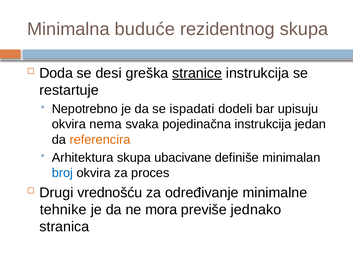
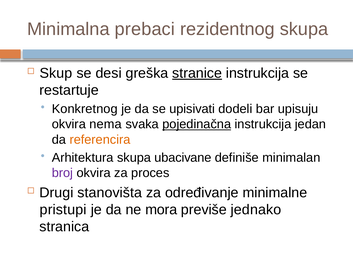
buduće: buduće -> prebaci (145, 29)
Doda: Doda -> Skup (56, 73)
Nepotrebno: Nepotrebno -> Konkretnog (85, 109)
ispadati: ispadati -> upisivati (192, 109)
pojedinačna underline: none -> present (197, 124)
broj colour: blue -> purple (62, 173)
vrednošću: vrednošću -> stanovišta (110, 192)
tehnike: tehnike -> pristupi (63, 209)
